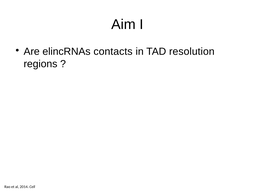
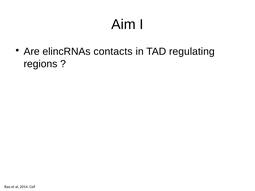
resolution: resolution -> regulating (192, 52)
